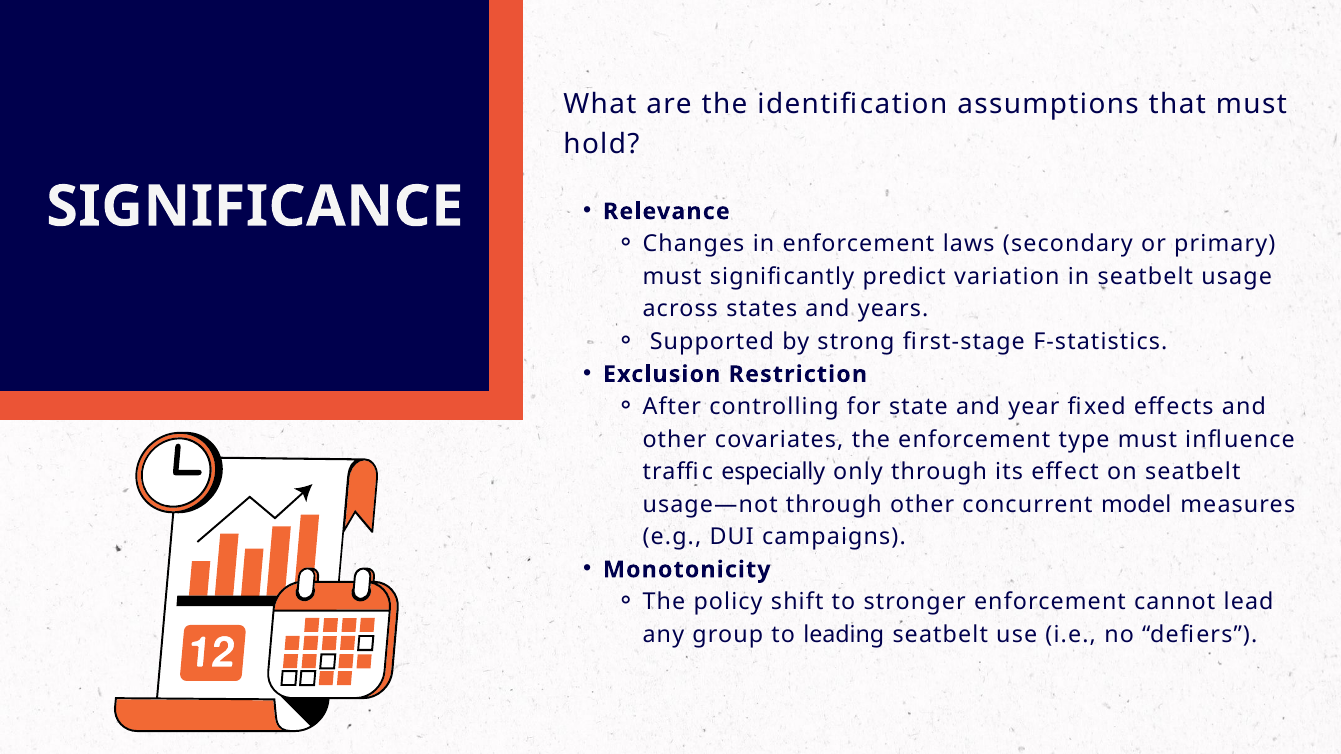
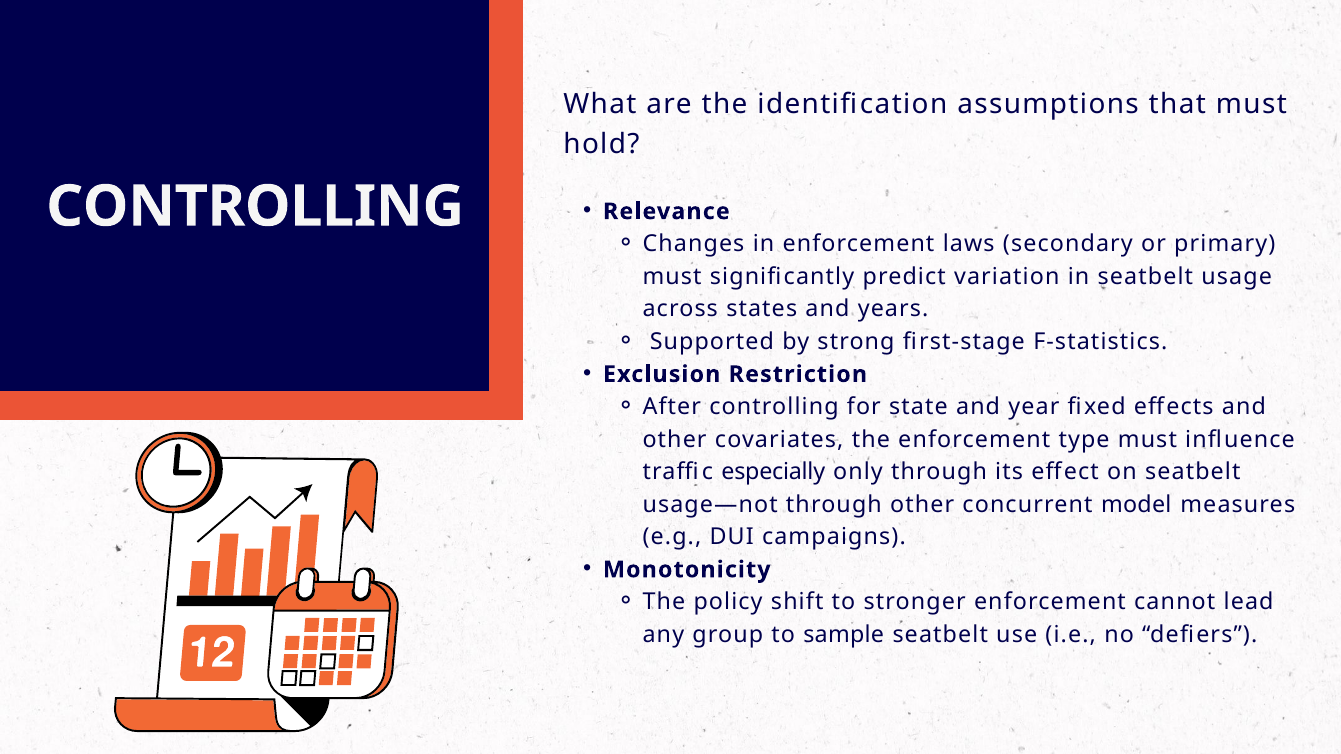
SIGNIFICANCE: SIGNIFICANCE -> CONTROLLING (255, 207)
leading: leading -> sample (844, 635)
